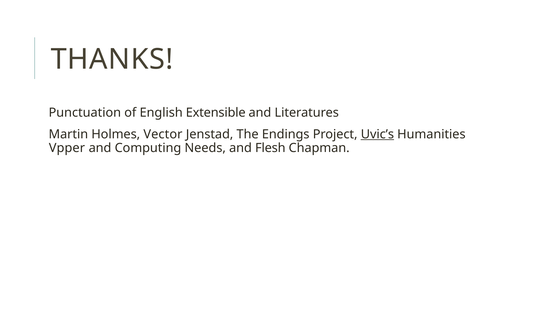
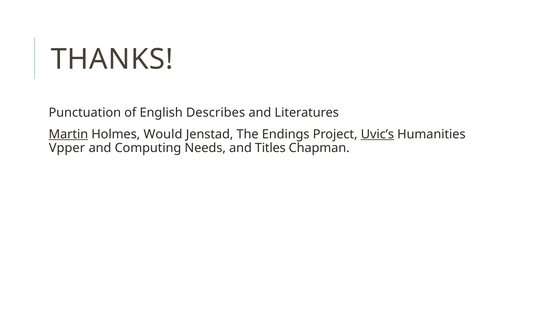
Extensible: Extensible -> Describes (216, 113)
Martin underline: none -> present (68, 135)
Vector: Vector -> Would (163, 135)
Flesh: Flesh -> Titles (270, 148)
